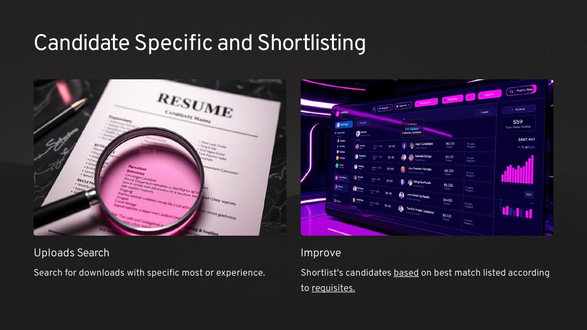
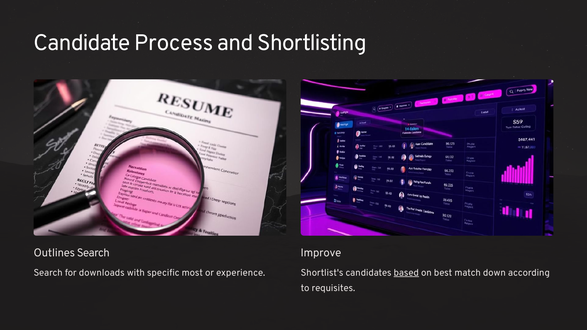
Candidate Specific: Specific -> Process (174, 43)
Uploads: Uploads -> Outlines (54, 253)
listed: listed -> down (494, 273)
requisites underline: present -> none (333, 288)
